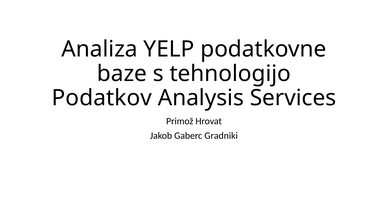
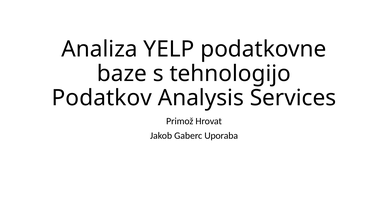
Gradniki: Gradniki -> Uporaba (221, 136)
